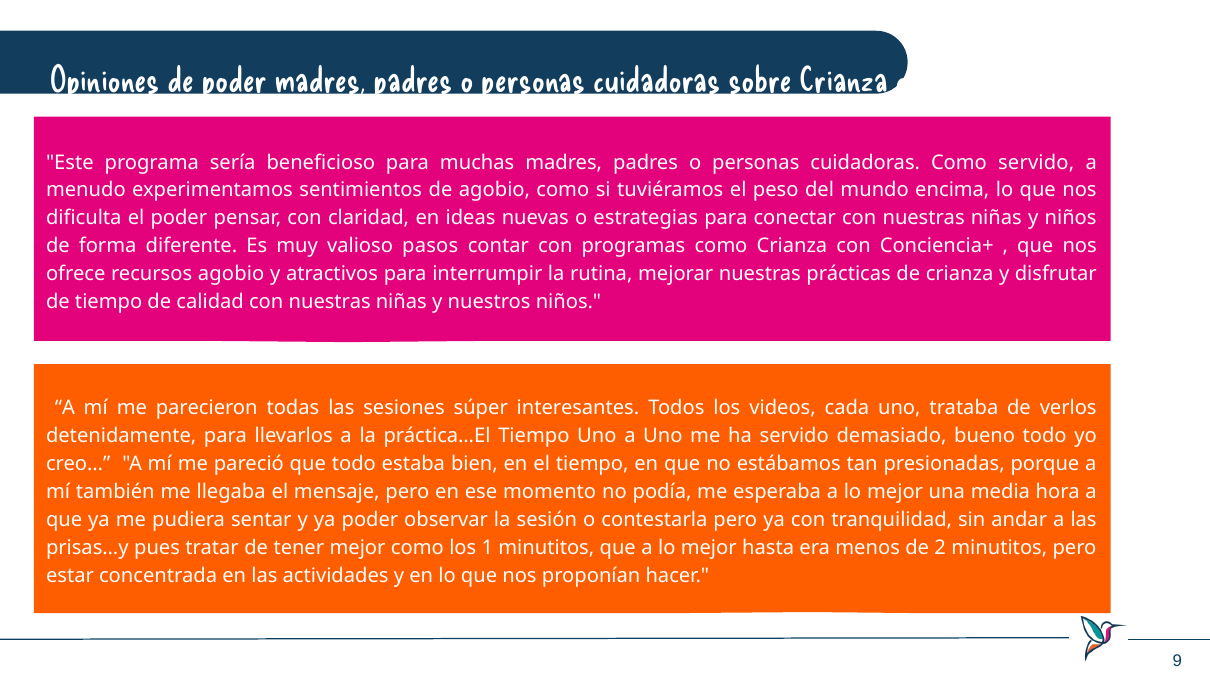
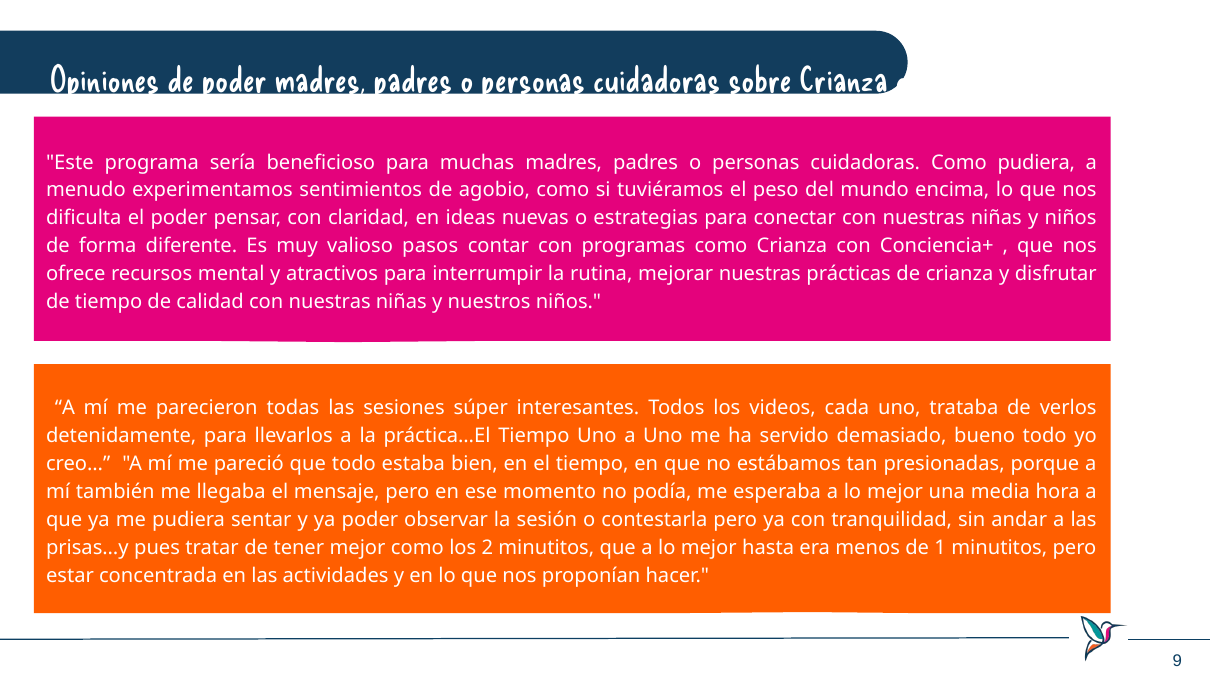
Como servido: servido -> pudiera (1036, 162)
recursos agobio: agobio -> mental (231, 274)
1: 1 -> 2 (487, 547)
2: 2 -> 1 (940, 547)
